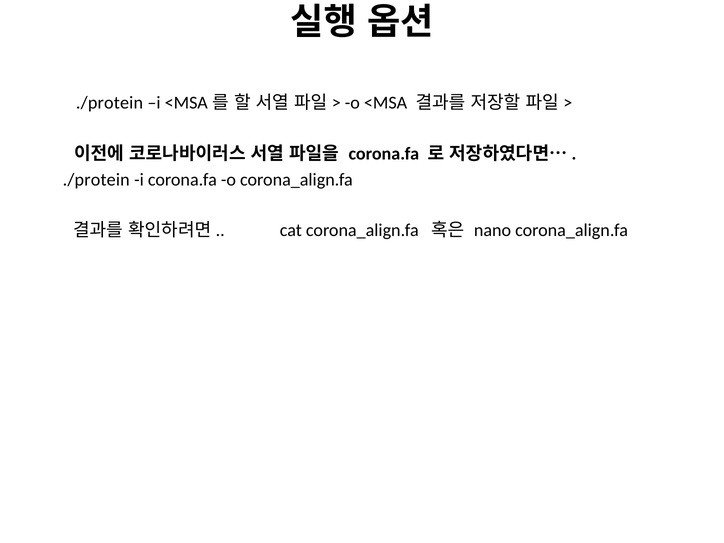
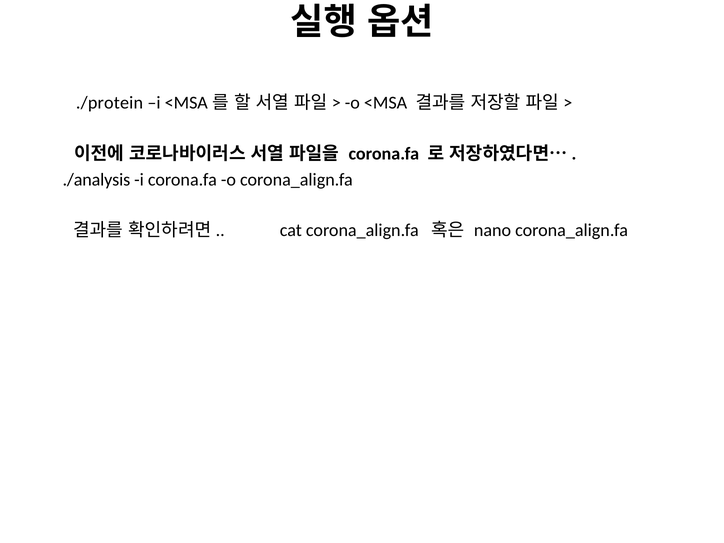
./protein: ./protein -> ./analysis (96, 180)
